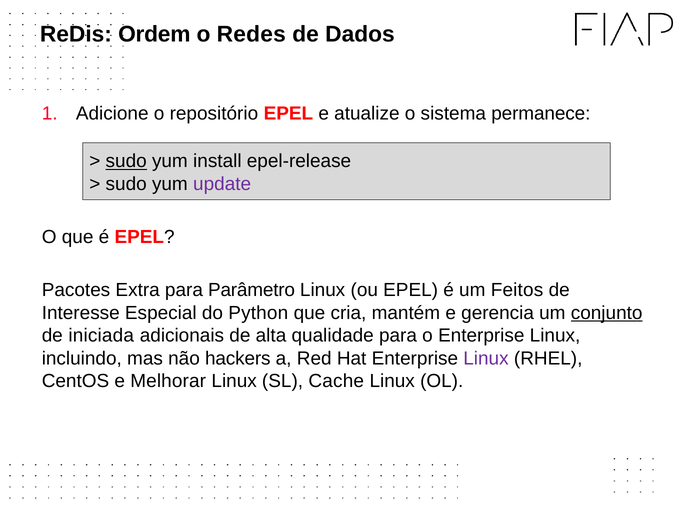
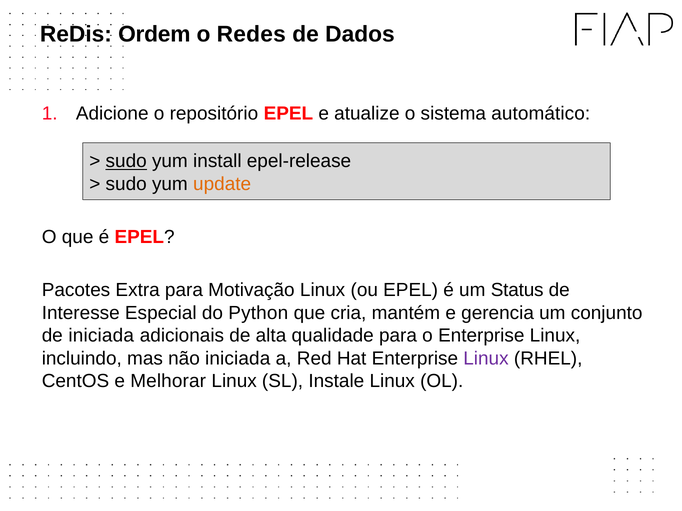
permanece: permanece -> automático (541, 113)
update colour: purple -> orange (222, 184)
Parâmetro: Parâmetro -> Motivação (251, 290)
Feitos: Feitos -> Status (517, 290)
conjunto underline: present -> none (607, 313)
não hackers: hackers -> iniciada (238, 359)
Cache: Cache -> Instale (336, 381)
